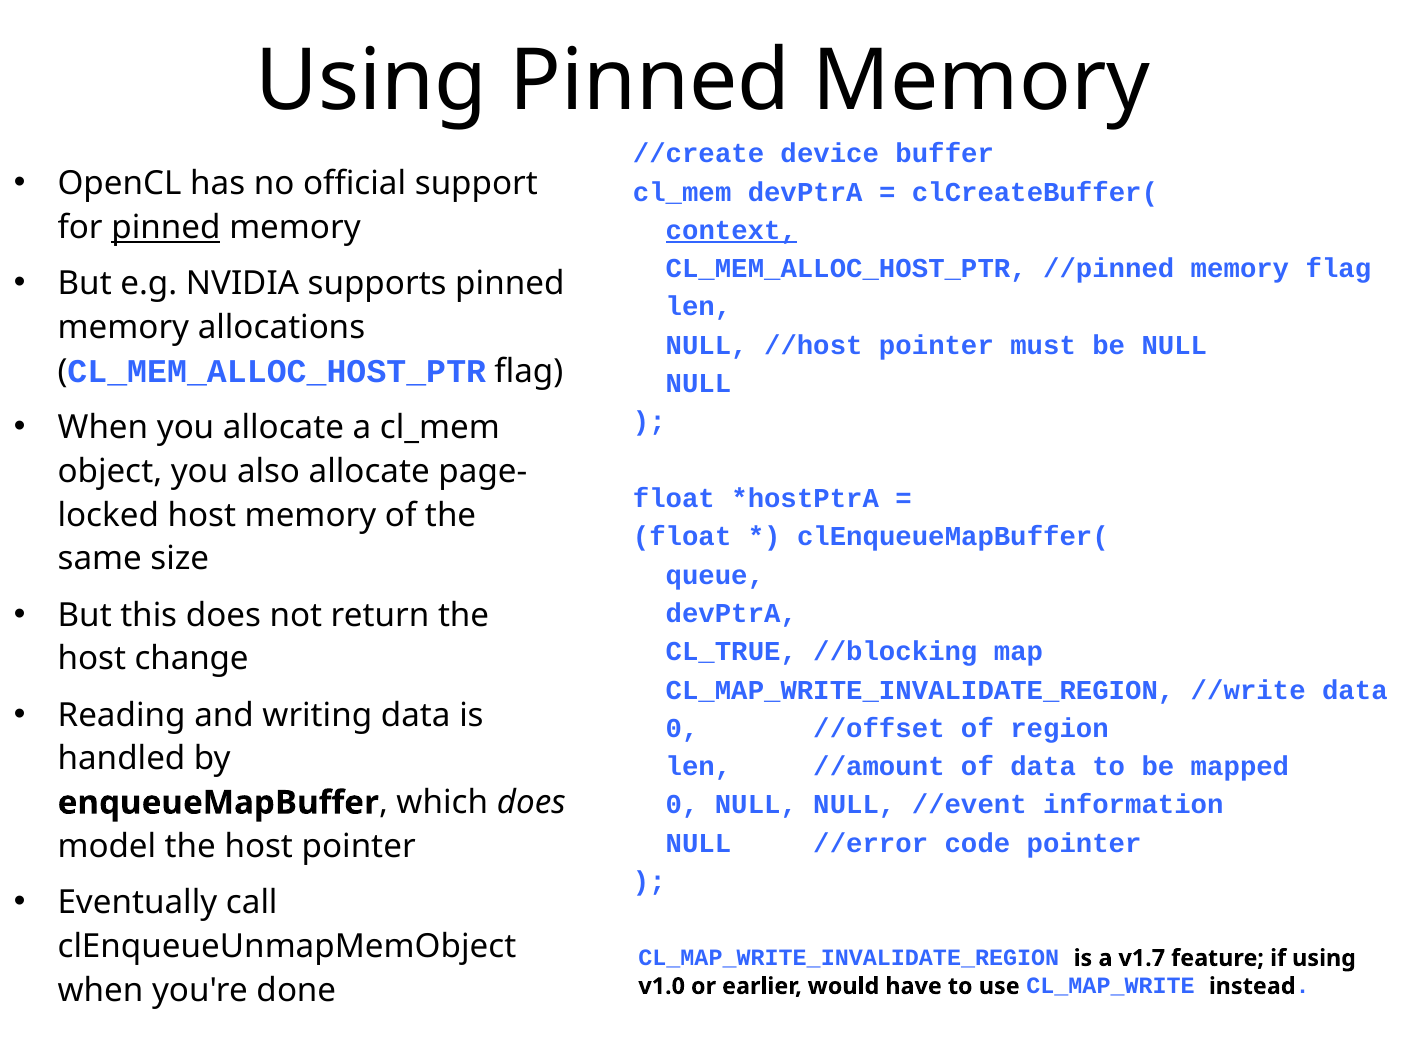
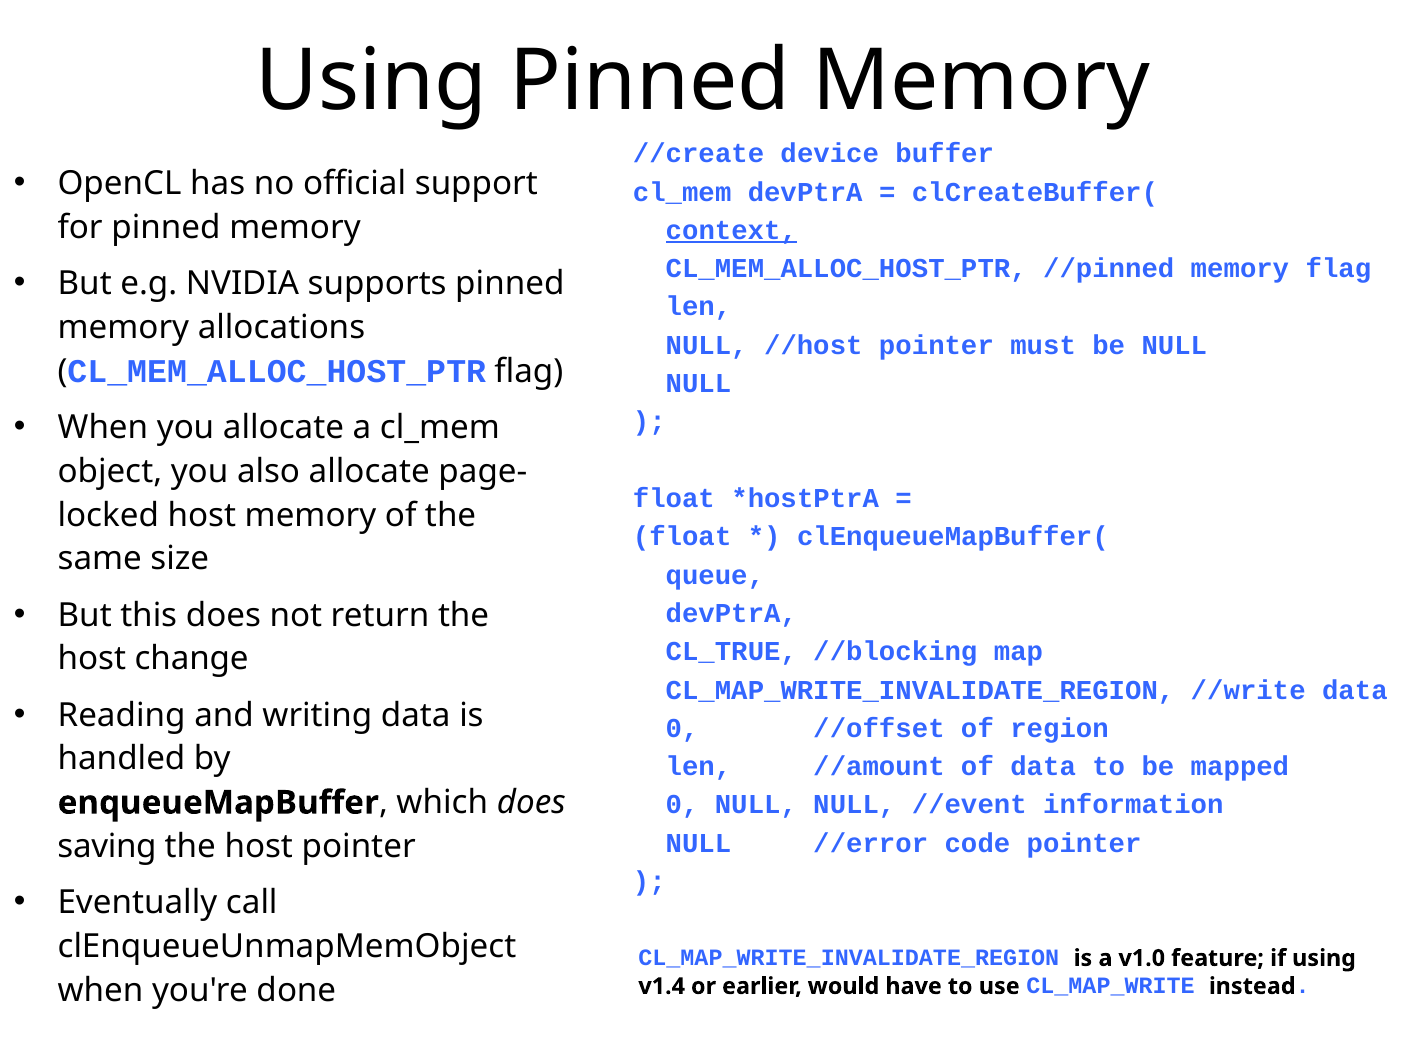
pinned underline: present -> none (166, 227)
model: model -> saving (107, 846)
v1.7: v1.7 -> v1.0 (1142, 958)
v1.0: v1.0 -> v1.4 (662, 986)
